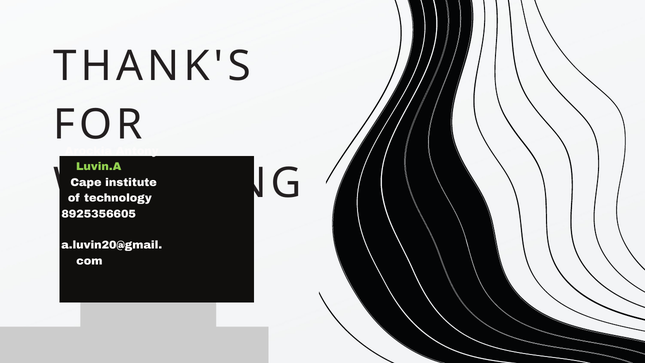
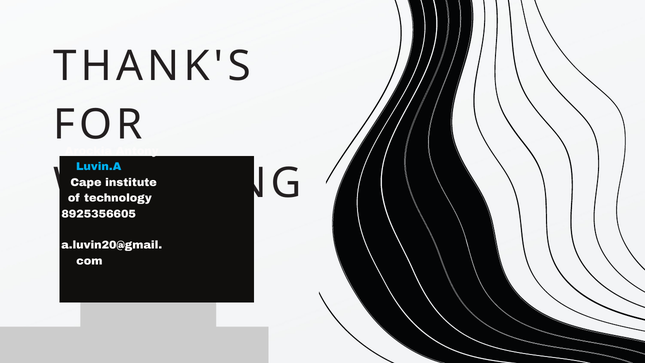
Luvin.A colour: light green -> light blue (99, 167)
